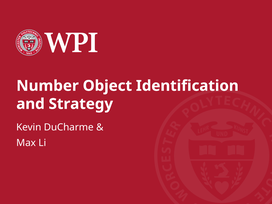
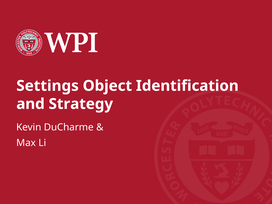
Number: Number -> Settings (48, 86)
